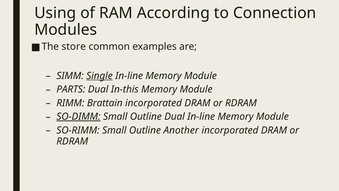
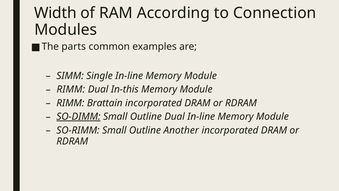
Using: Using -> Width (55, 13)
store: store -> parts (74, 47)
Single underline: present -> none (99, 76)
PARTS: PARTS -> RIMM (71, 89)
